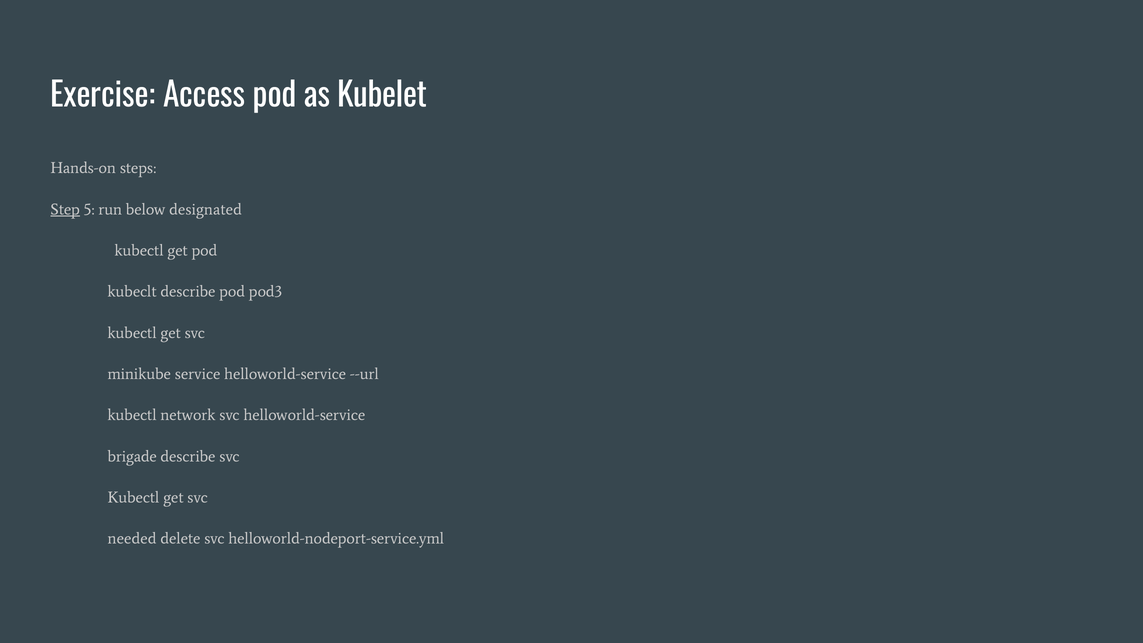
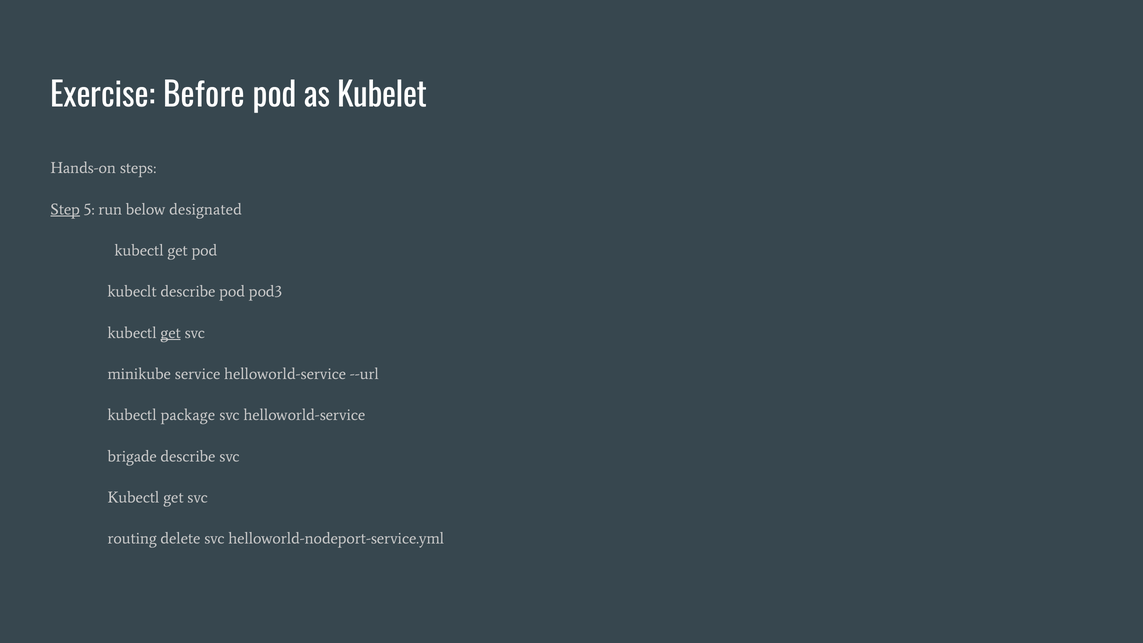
Access: Access -> Before (204, 96)
get underline: none -> present (171, 333)
network: network -> package (188, 415)
needed: needed -> routing (132, 539)
